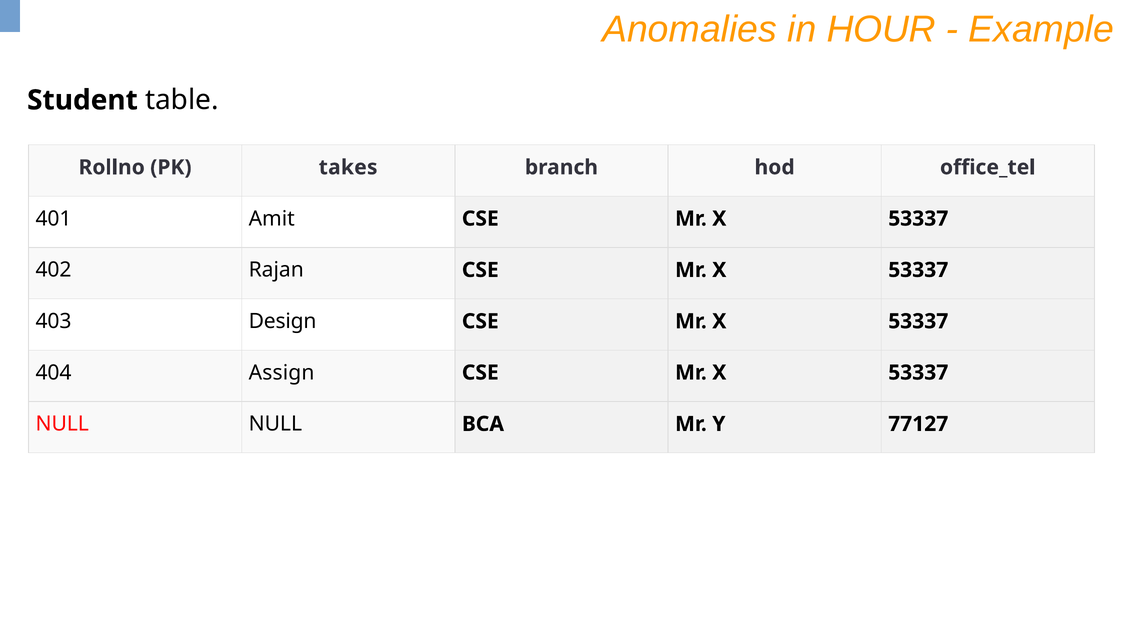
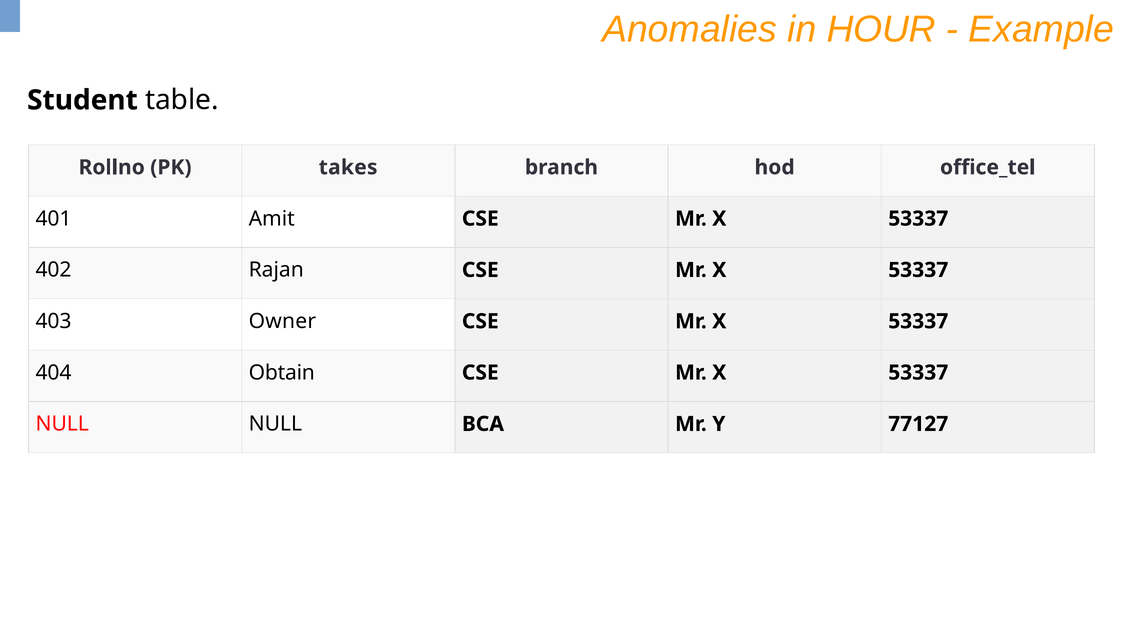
Design: Design -> Owner (282, 321)
Assign: Assign -> Obtain (282, 372)
